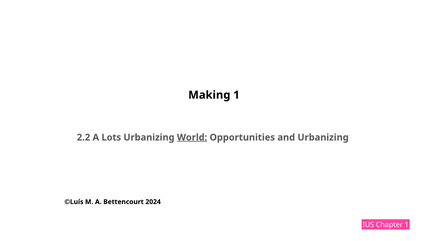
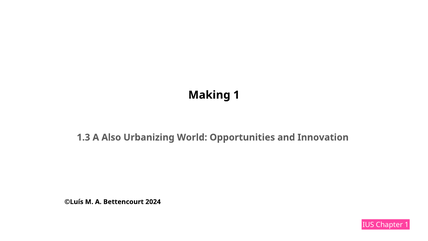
2.2: 2.2 -> 1.3 (83, 137)
Lots: Lots -> Also (111, 137)
World underline: present -> none (192, 137)
and Urbanizing: Urbanizing -> Innovation (323, 137)
